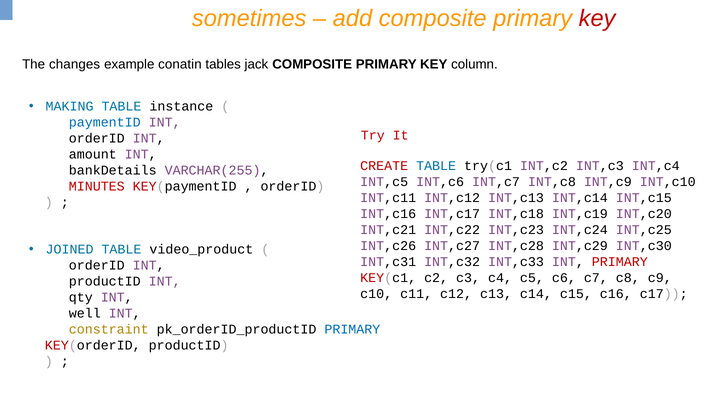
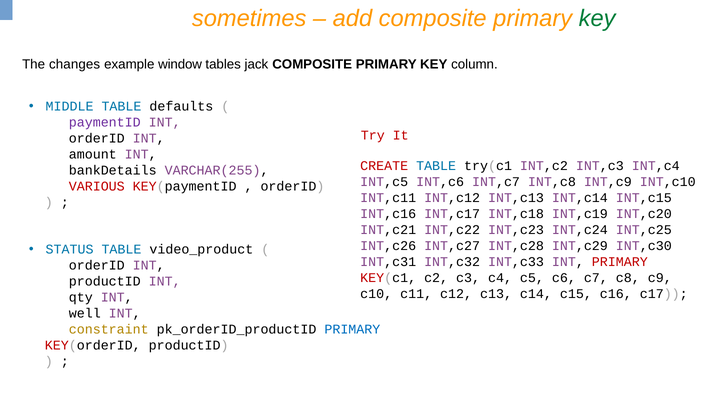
key colour: red -> green (597, 18)
conatin: conatin -> window (180, 64)
MAKING: MAKING -> MIDDLE (70, 106)
instance: instance -> defaults (181, 106)
paymentID colour: blue -> purple (105, 122)
MINUTES: MINUTES -> VARIOUS (97, 186)
JOINED: JOINED -> STATUS (70, 249)
